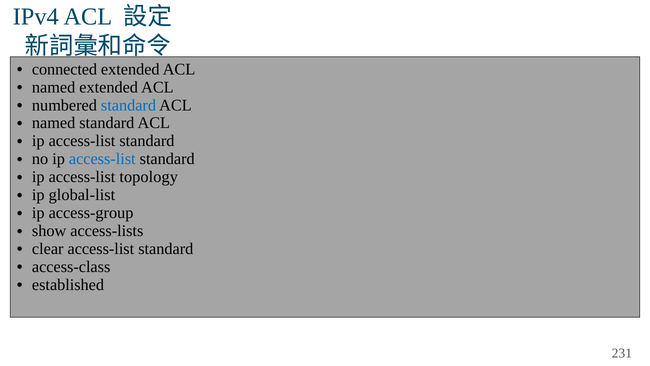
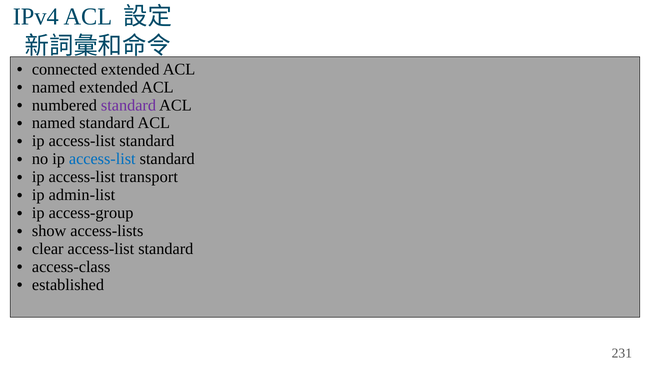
standard colour: blue -> purple (128, 105)
topology: topology -> transport (149, 177)
global-list: global-list -> admin-list (82, 195)
